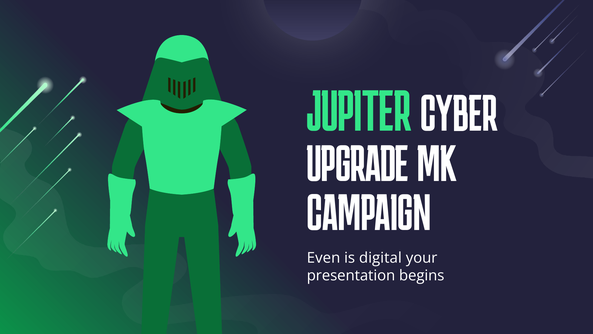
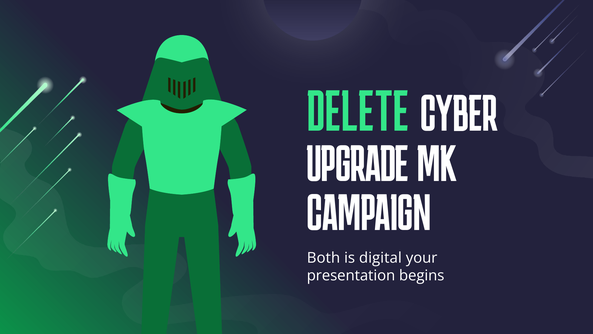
JUPITER: JUPITER -> DELETE (358, 112)
Even: Even -> Both (324, 258)
